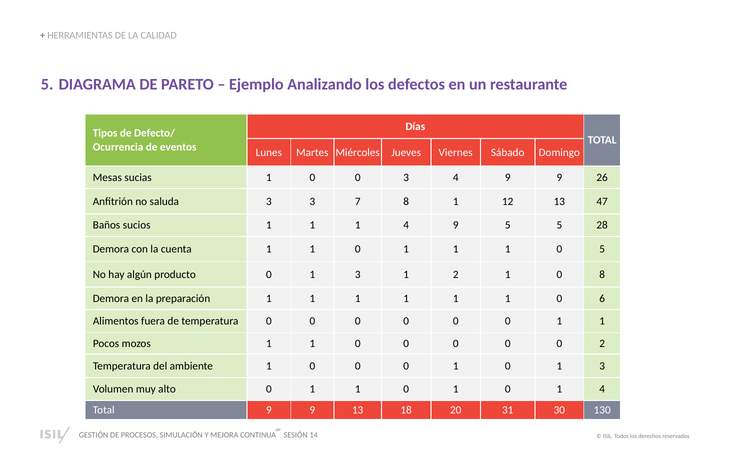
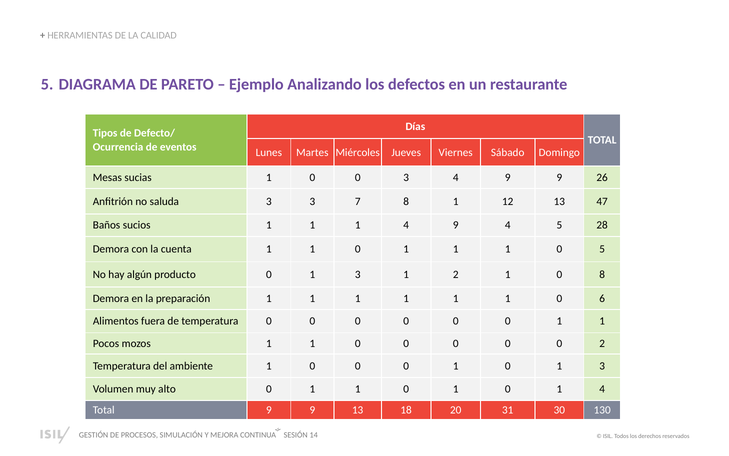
9 5: 5 -> 4 (508, 225)
